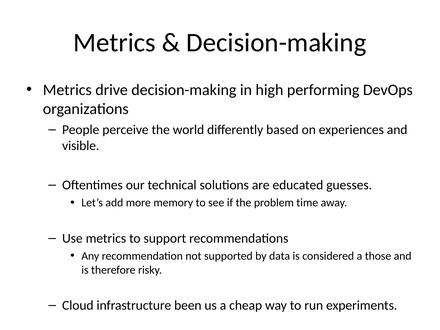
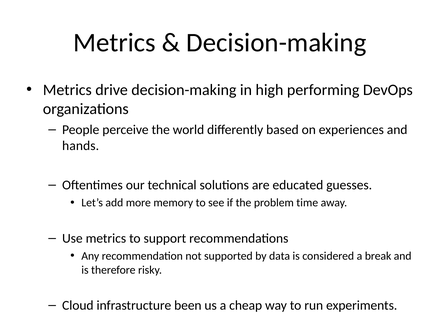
visible: visible -> hands (81, 146)
those: those -> break (378, 256)
